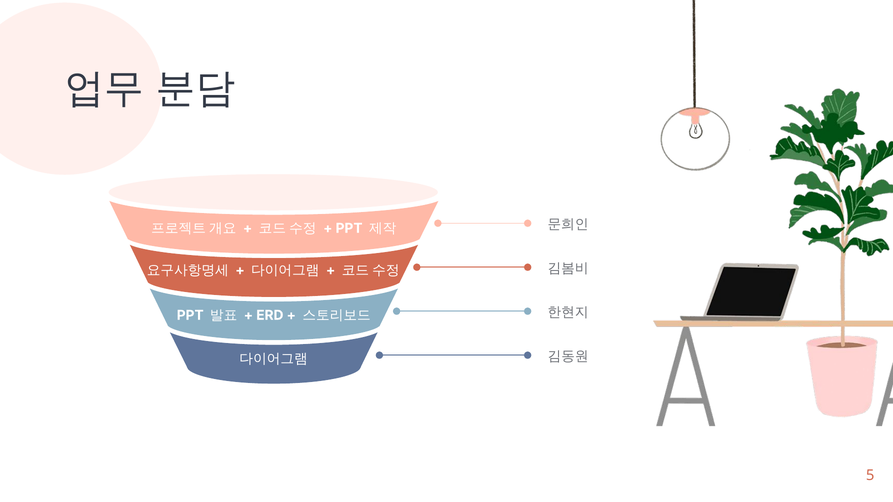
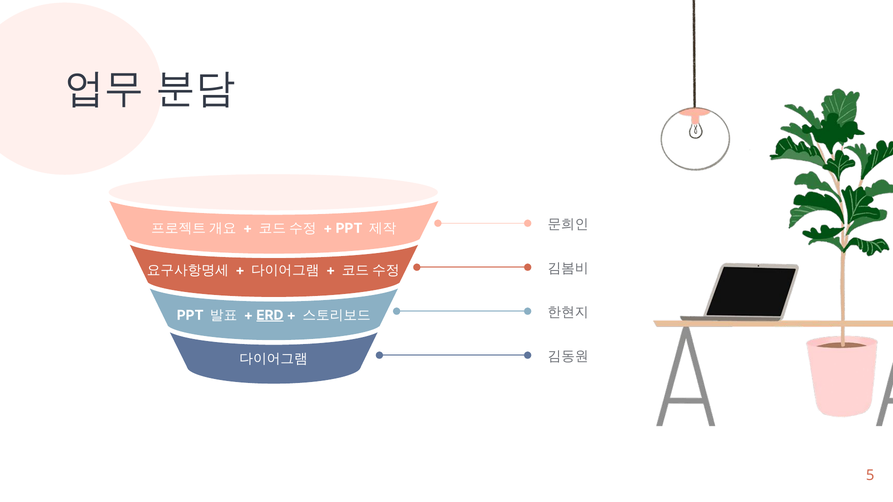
ERD underline: none -> present (270, 315)
